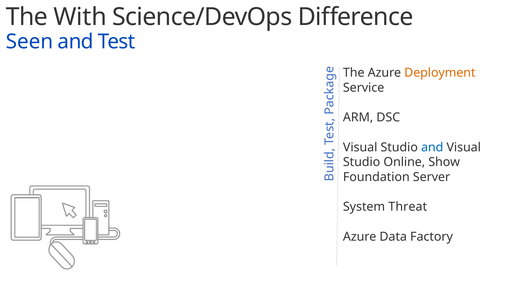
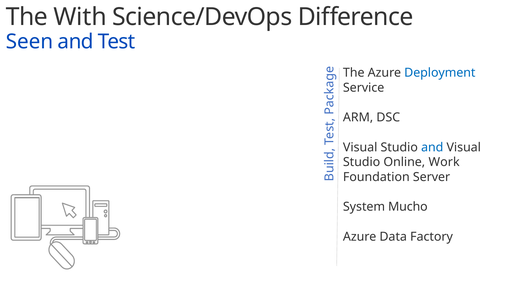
Deployment colour: orange -> blue (440, 73)
Show: Show -> Work (444, 162)
Threat: Threat -> Mucho (408, 207)
